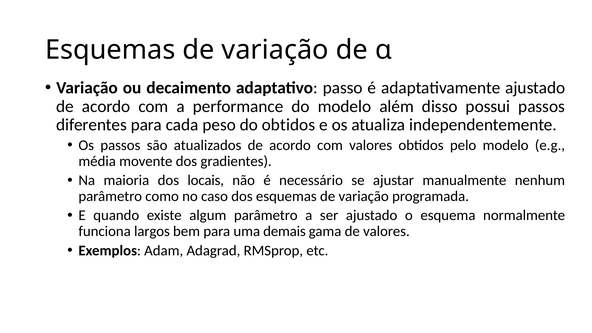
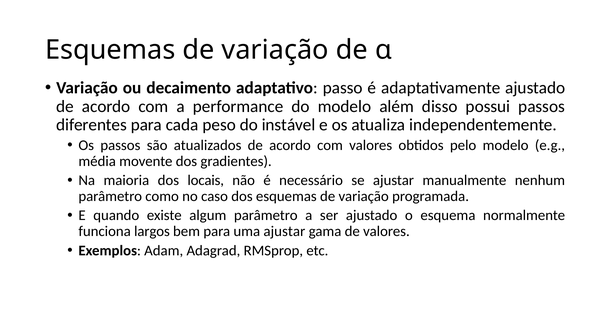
do obtidos: obtidos -> instável (289, 125)
uma demais: demais -> ajustar (284, 231)
